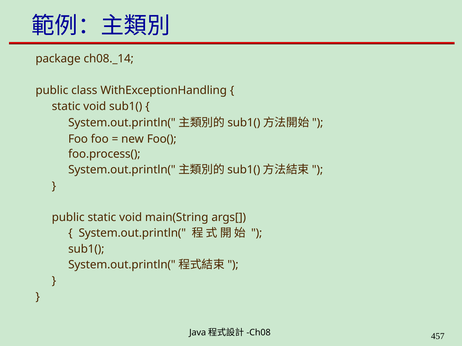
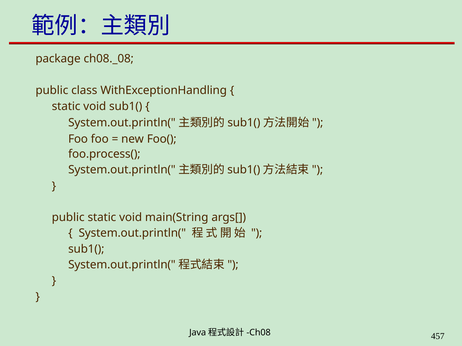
ch08._14: ch08._14 -> ch08._08 (109, 59)
